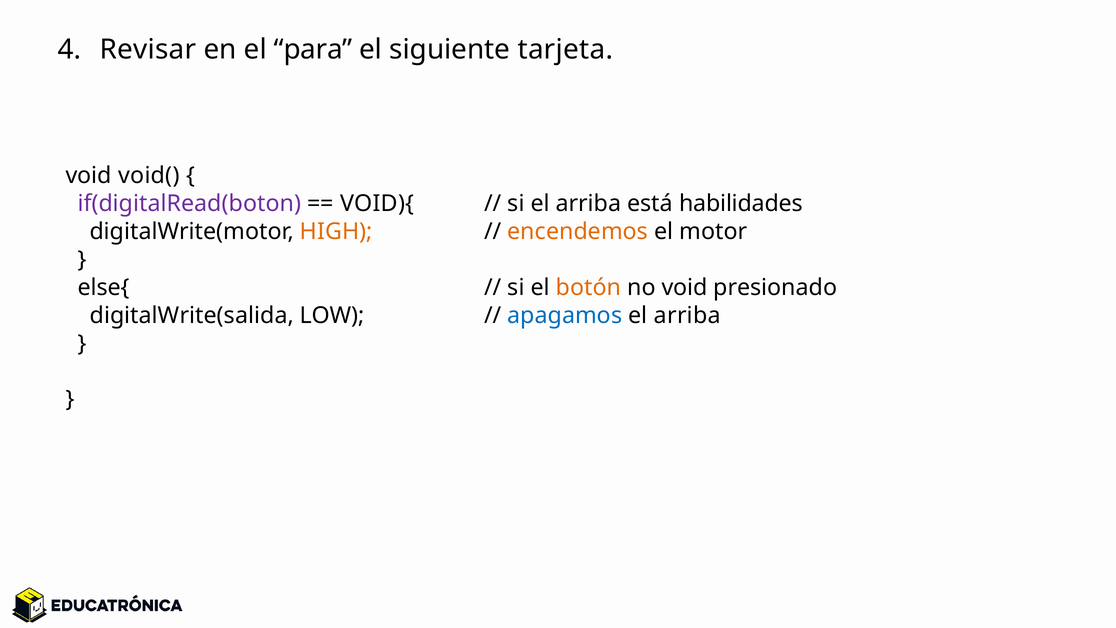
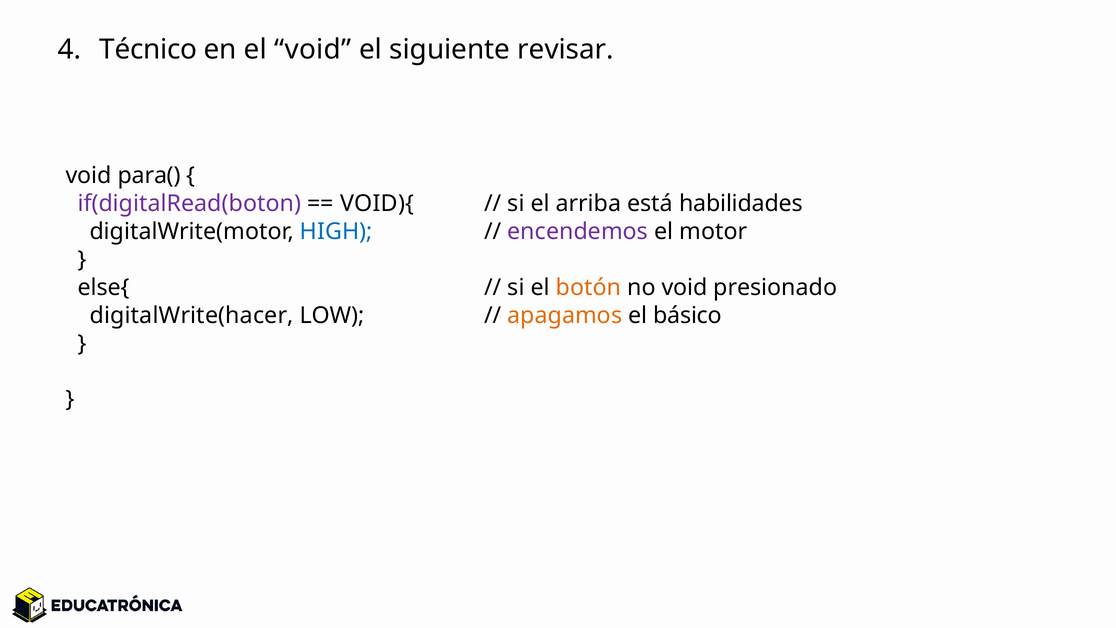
Revisar: Revisar -> Técnico (148, 49)
el para: para -> void (313, 49)
tarjeta: tarjeta -> revisar (566, 49)
void(: void( -> para( (149, 176)
HIGH colour: orange -> blue (336, 231)
encendemos colour: orange -> purple (578, 231)
digitalWrite(salida: digitalWrite(salida -> digitalWrite(hacer (192, 315)
apagamos colour: blue -> orange (565, 315)
arriba: arriba -> básico (688, 315)
